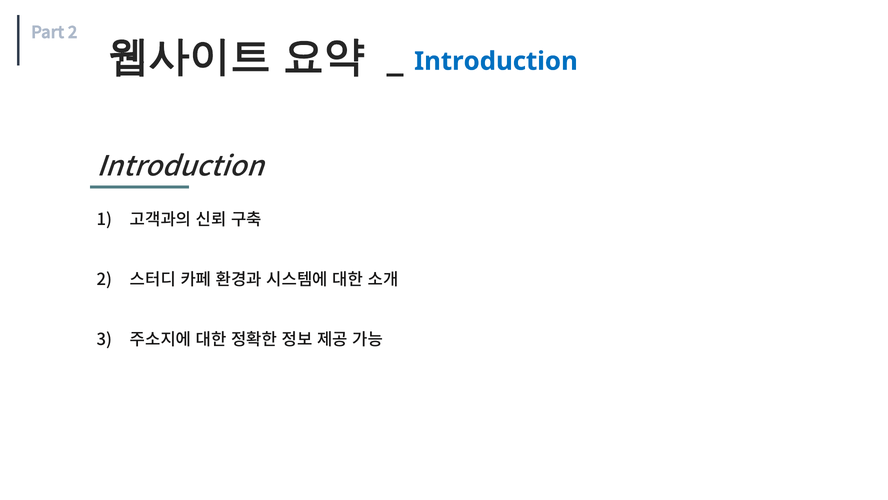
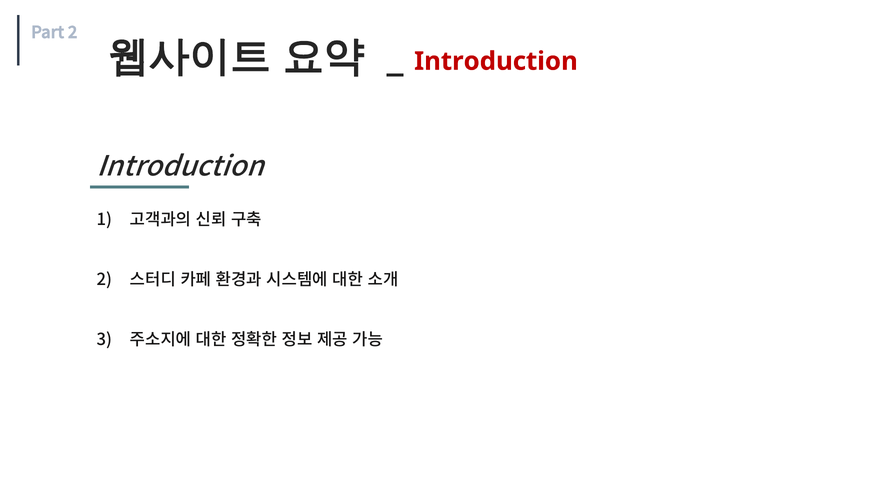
Introduction colour: blue -> red (496, 61)
